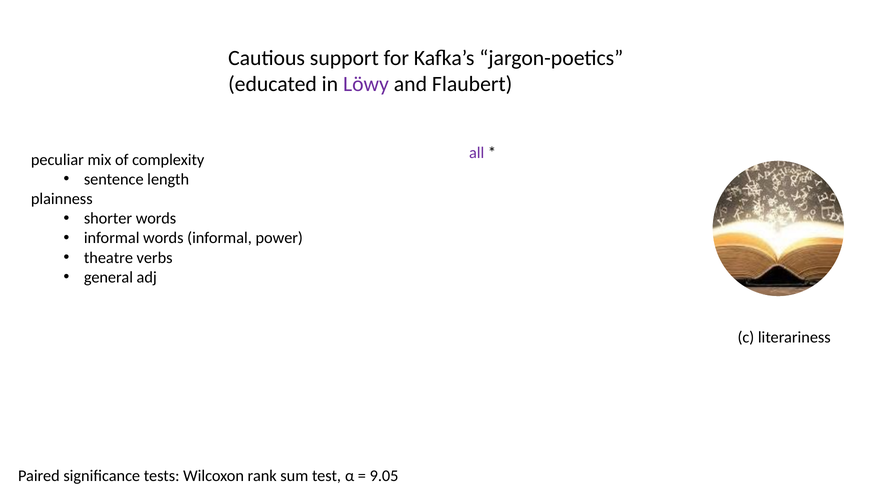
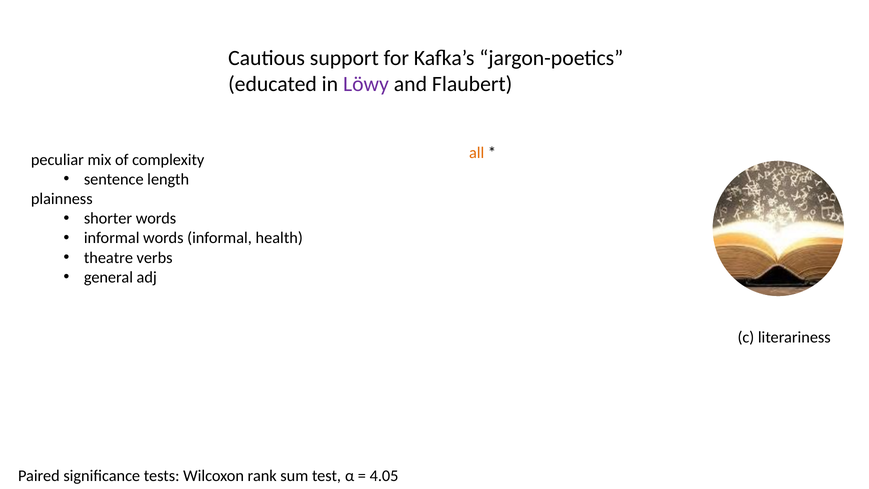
all colour: purple -> orange (477, 153)
power: power -> health (279, 238)
9.05: 9.05 -> 4.05 (384, 476)
